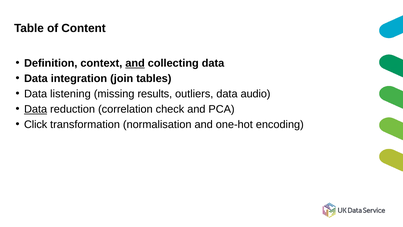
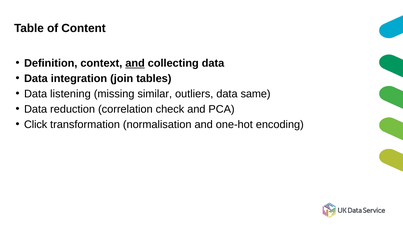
results: results -> similar (155, 94)
audio: audio -> same (256, 94)
Data underline: present -> none (36, 109)
